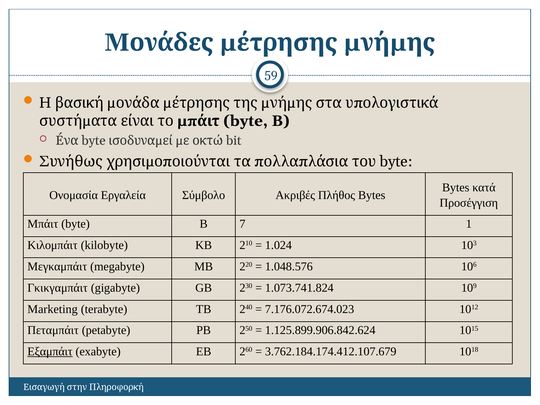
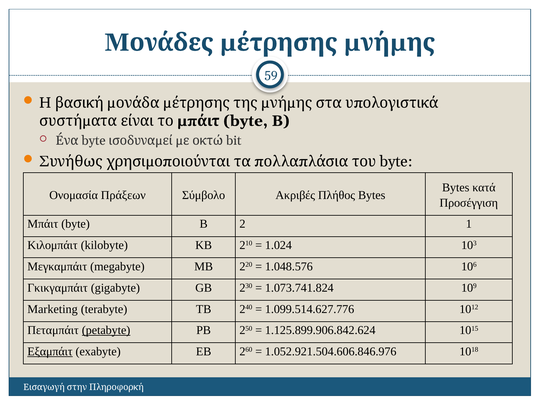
Εργαλεία: Εργαλεία -> Πράξεων (123, 195)
7: 7 -> 2 (242, 224)
7.176.072.674.023: 7.176.072.674.023 -> 1.099.514.627.776 (310, 309)
petabyte underline: none -> present (106, 330)
3.762.184.174.412.107.679: 3.762.184.174.412.107.679 -> 1.052.921.504.606.846.976 (331, 352)
